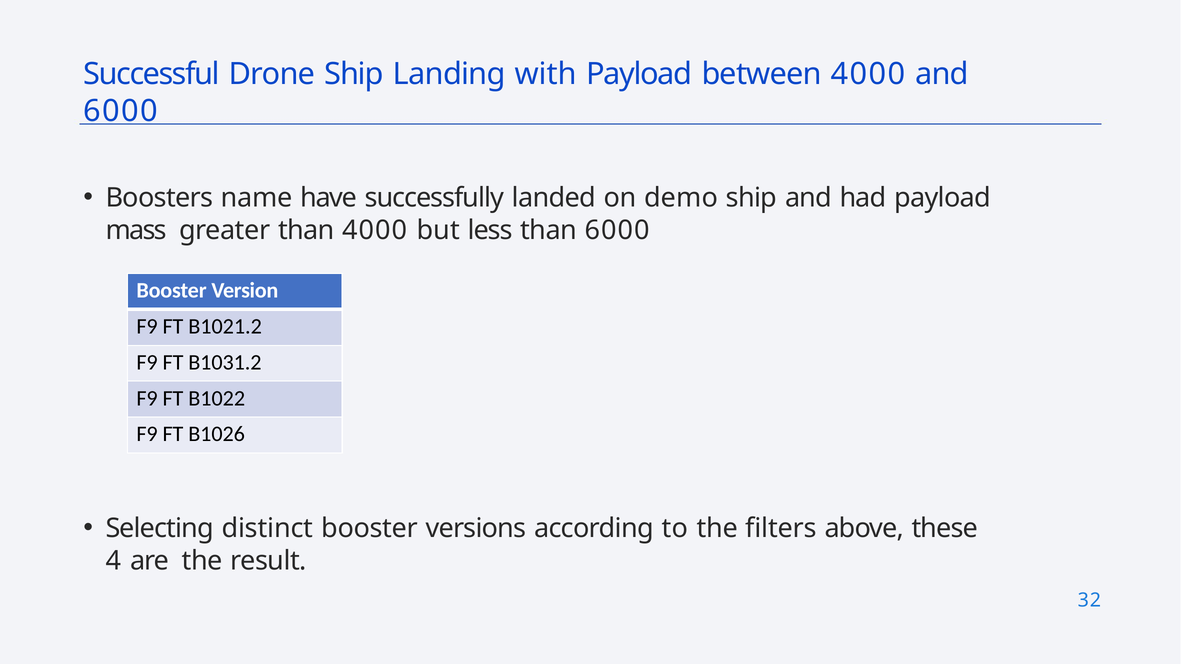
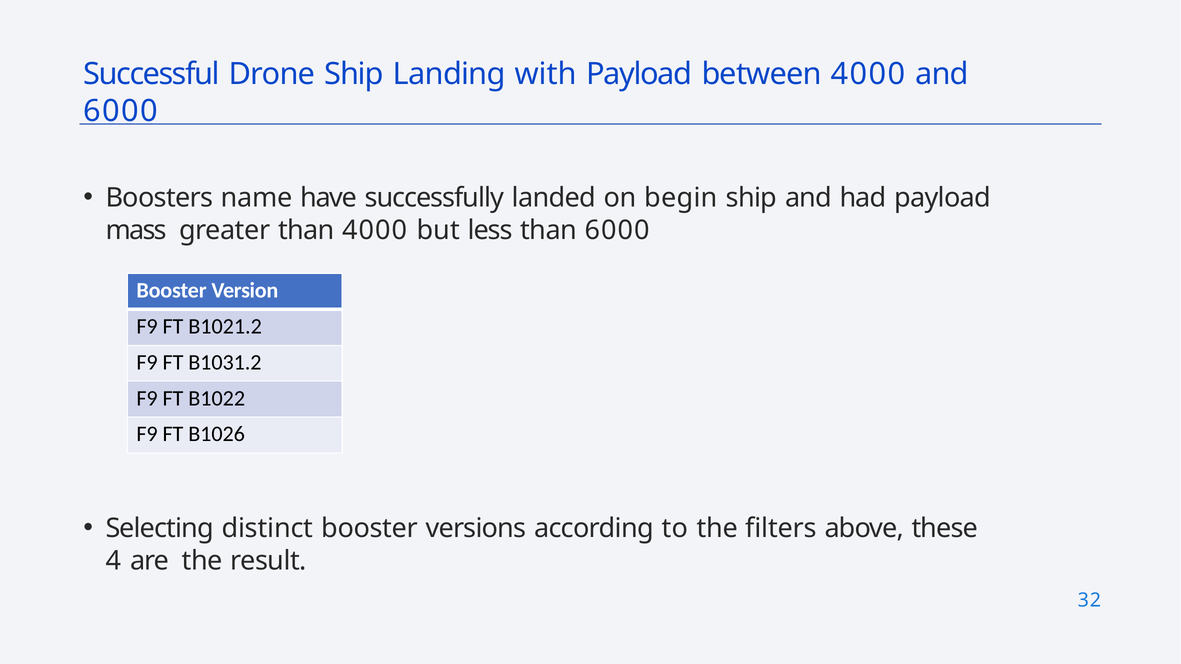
demo: demo -> begin (681, 198)
